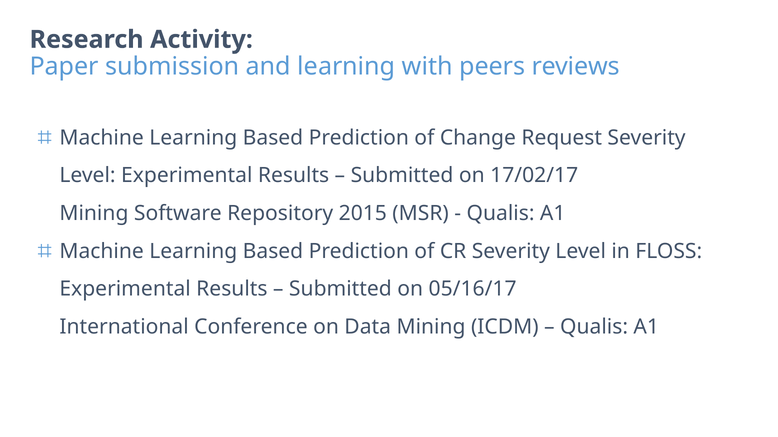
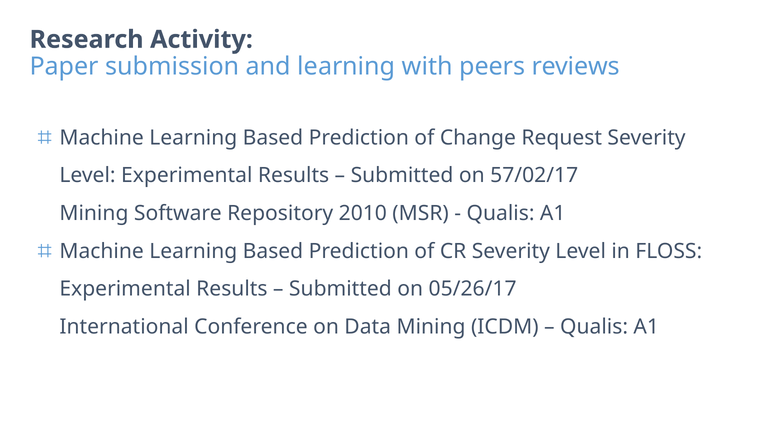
17/02/17: 17/02/17 -> 57/02/17 (534, 176)
2015: 2015 -> 2010 (363, 214)
05/16/17: 05/16/17 -> 05/26/17 (473, 289)
